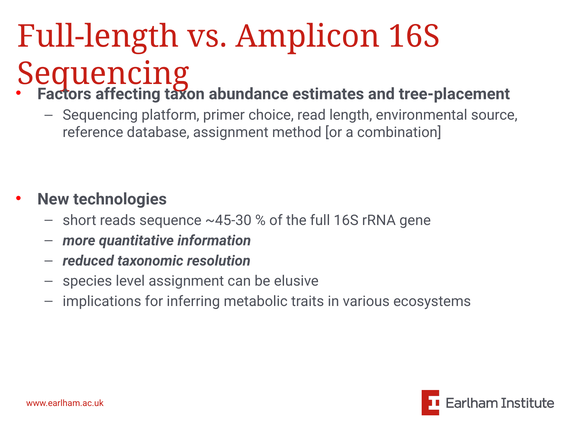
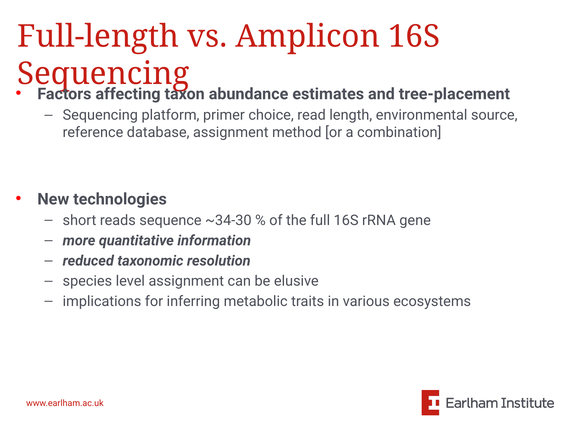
~45-30: ~45-30 -> ~34-30 (228, 220)
